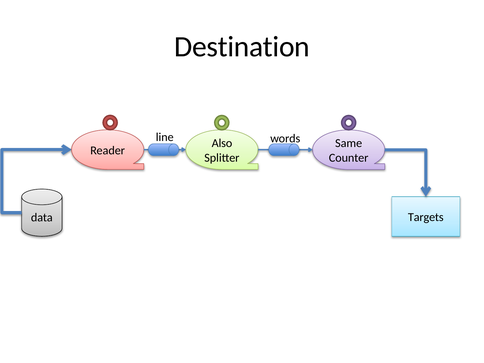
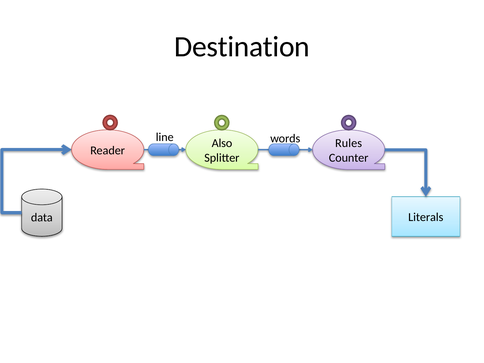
Same: Same -> Rules (349, 143)
Targets: Targets -> Literals (426, 217)
